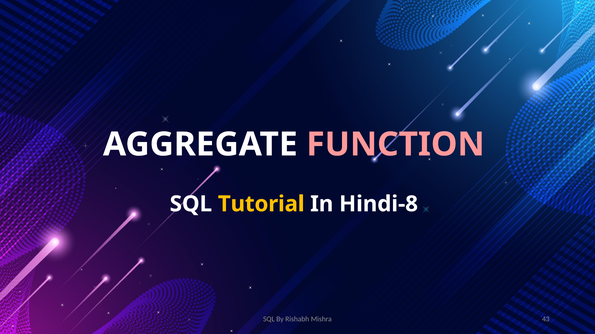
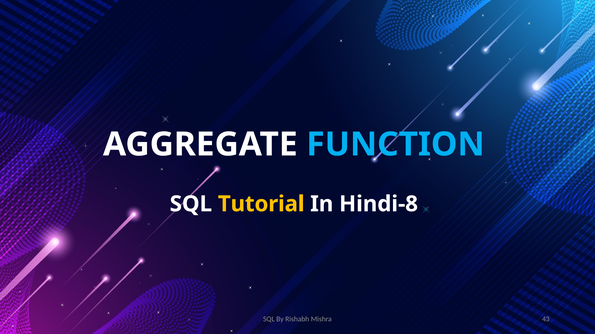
FUNCTION colour: pink -> light blue (395, 145)
